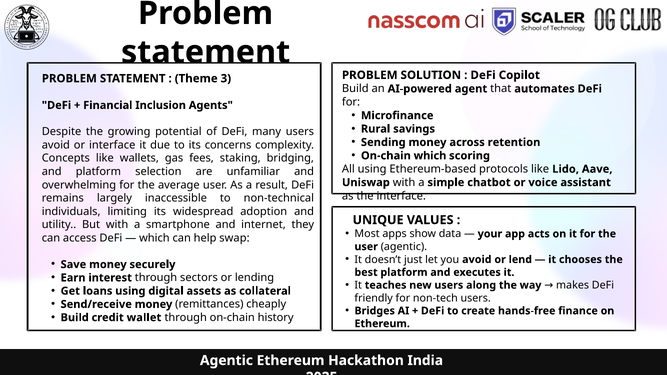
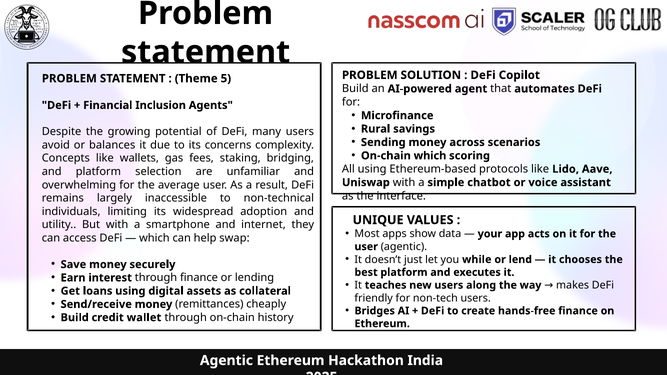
3: 3 -> 5 (226, 79)
retention: retention -> scenarios (514, 142)
or interface: interface -> balances (112, 145)
you avoid: avoid -> while (477, 260)
through sectors: sectors -> finance (199, 278)
